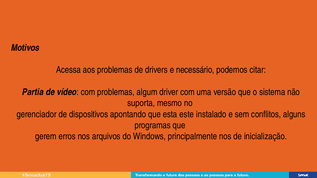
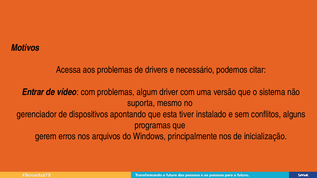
Partia: Partia -> Entrar (33, 92)
este: este -> tiver (187, 114)
